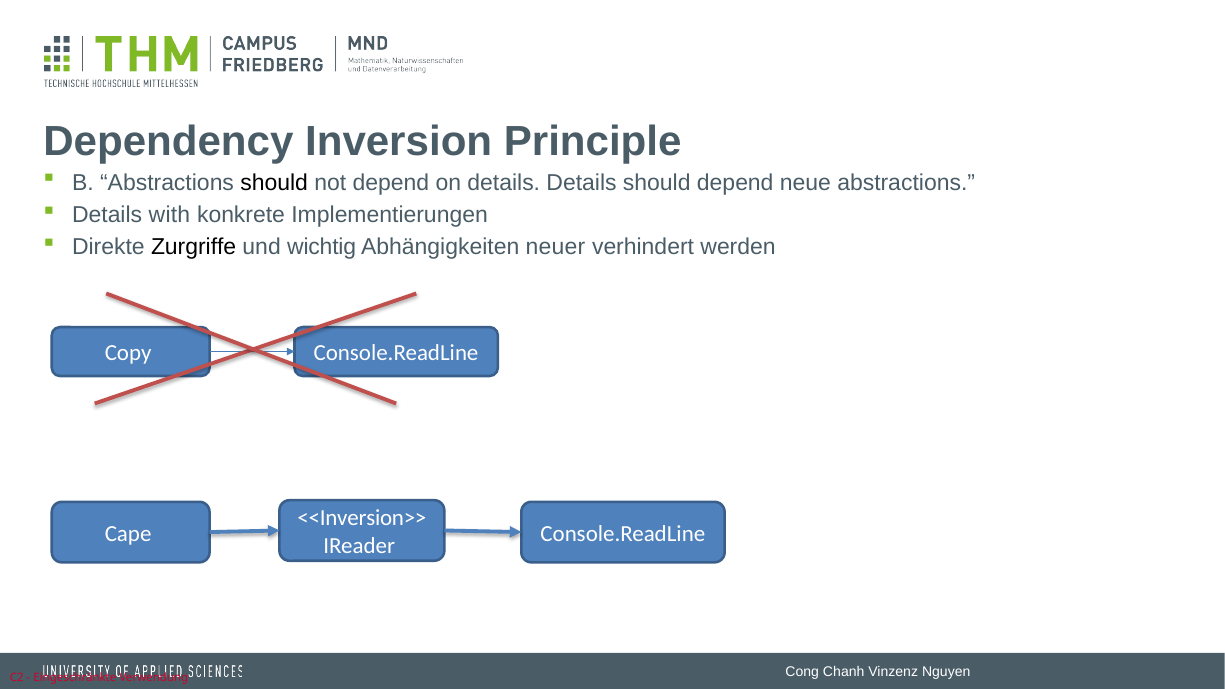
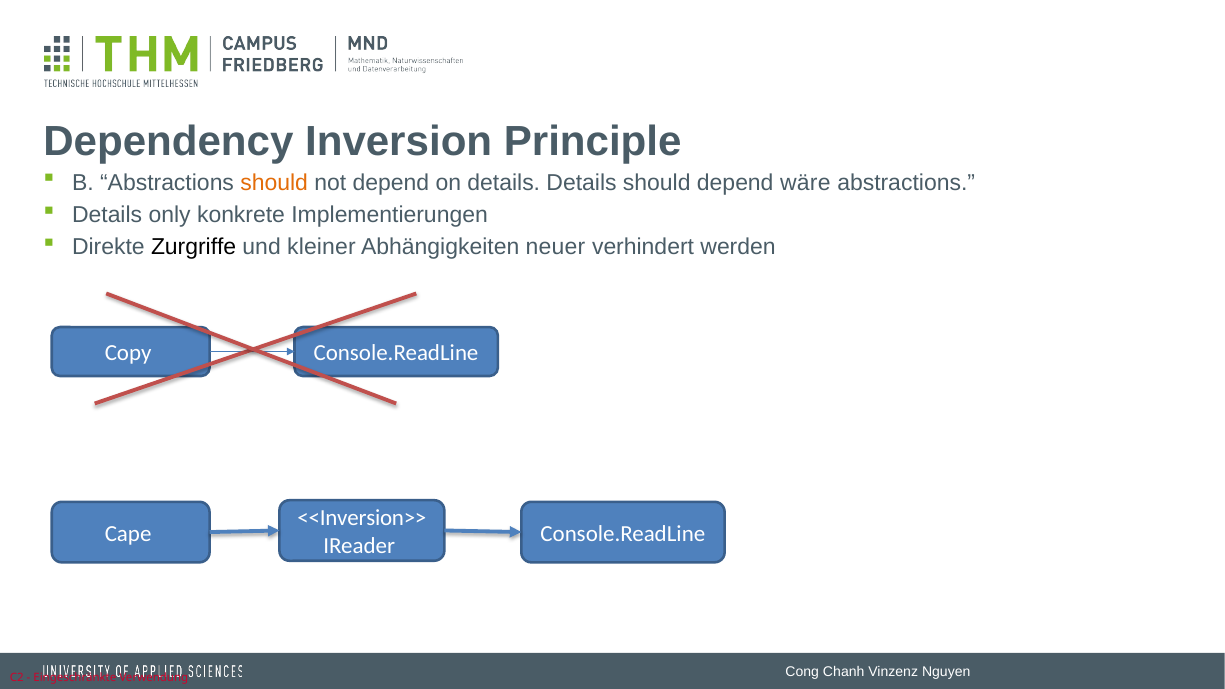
should colour: black -> orange (274, 183)
neue: neue -> wäre (805, 183)
with: with -> only (170, 215)
wichtig: wichtig -> kleiner (321, 247)
